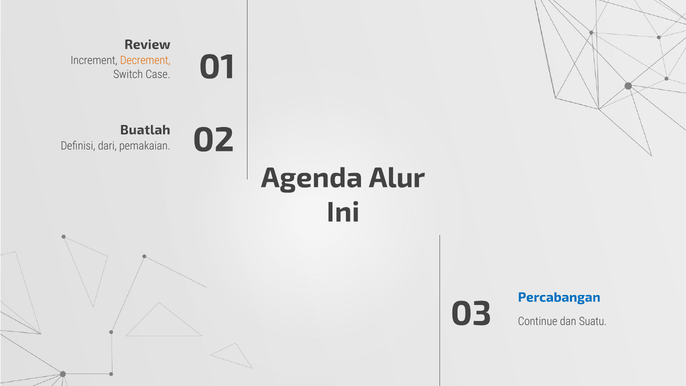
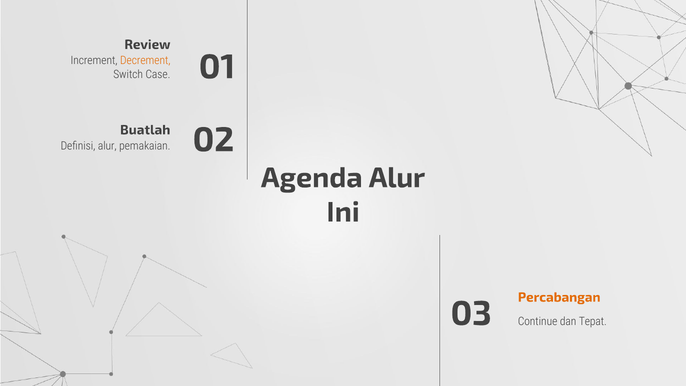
Definisi dari: dari -> alur (107, 146)
Percabangan colour: blue -> orange (559, 297)
Suatu: Suatu -> Tepat (593, 321)
